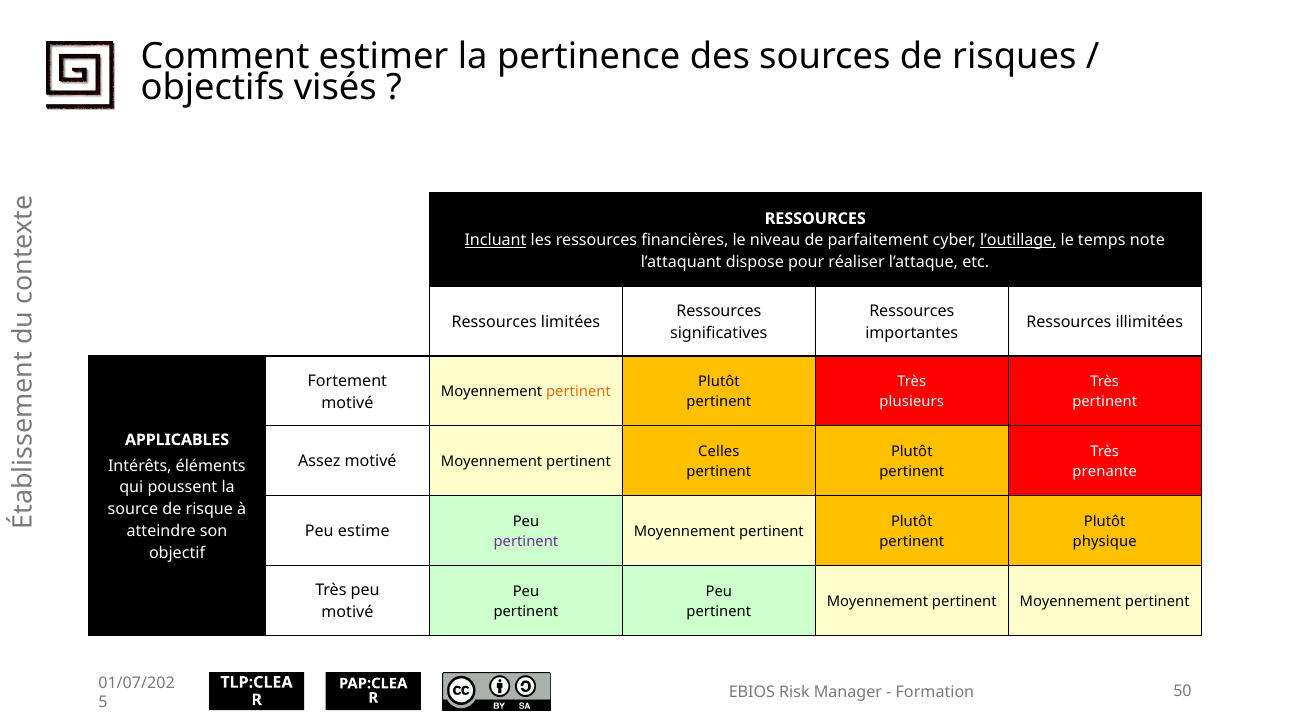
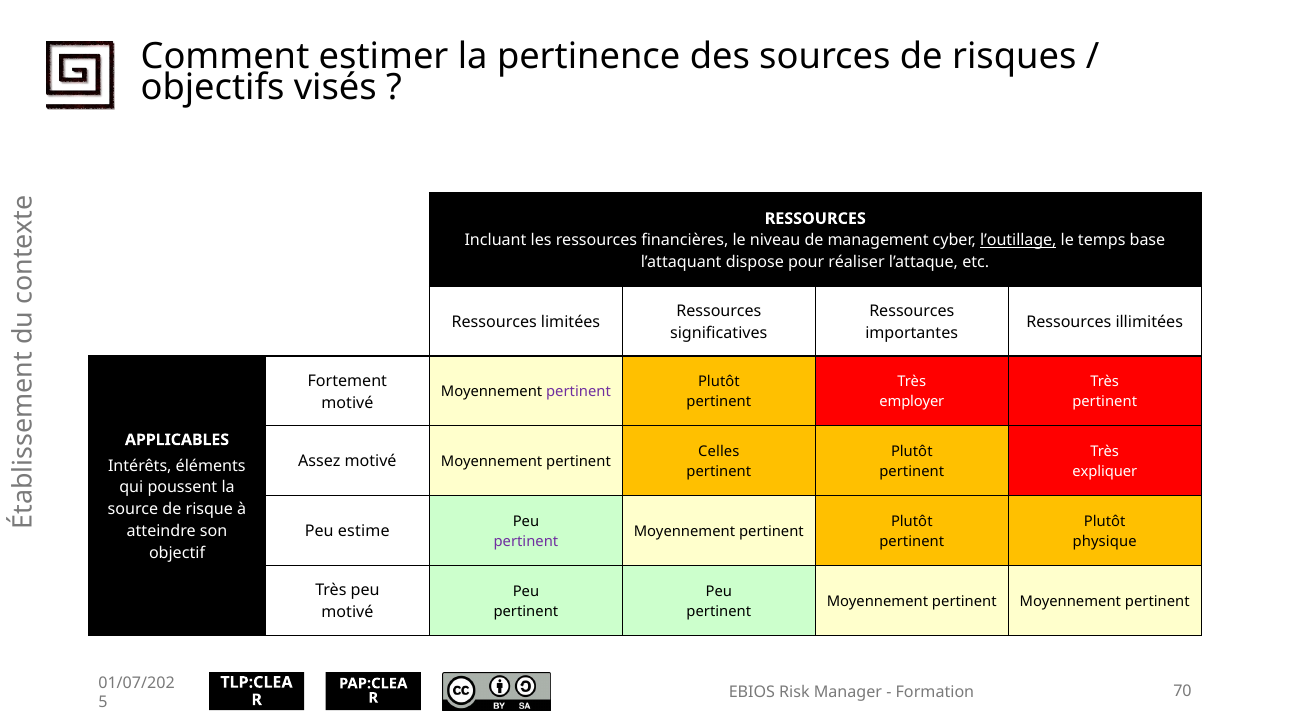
Incluant underline: present -> none (496, 241)
parfaitement: parfaitement -> management (878, 241)
note: note -> base (1147, 241)
pertinent colour: orange -> purple (578, 392)
plusieurs: plusieurs -> employer (912, 402)
prenante: prenante -> expliquer (1105, 472)
50: 50 -> 70 (1182, 692)
